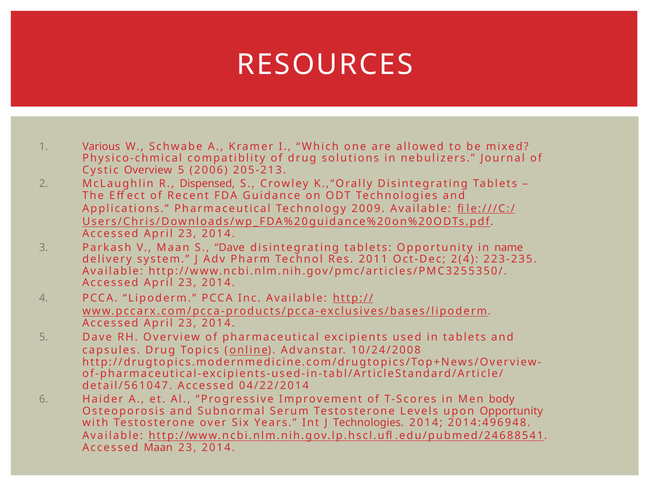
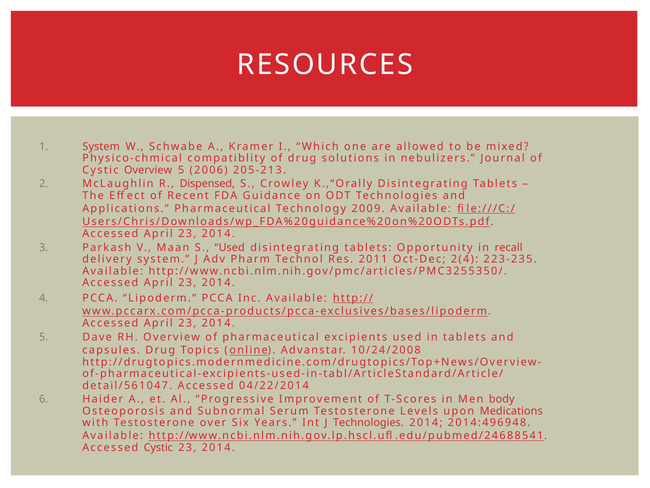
Various: Various -> System (101, 146)
S Dave: Dave -> Used (230, 247)
name: name -> recall (509, 247)
upon Opportunity: Opportunity -> Medications (511, 411)
Accessed Maan: Maan -> Cystic (158, 447)
